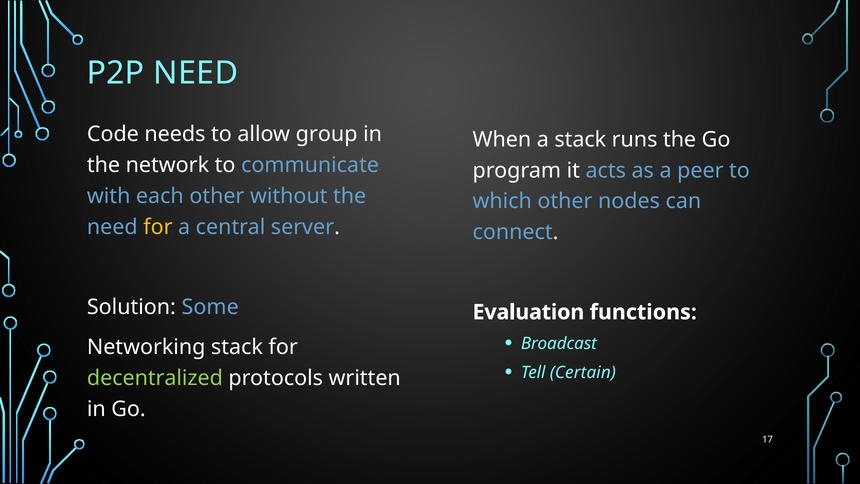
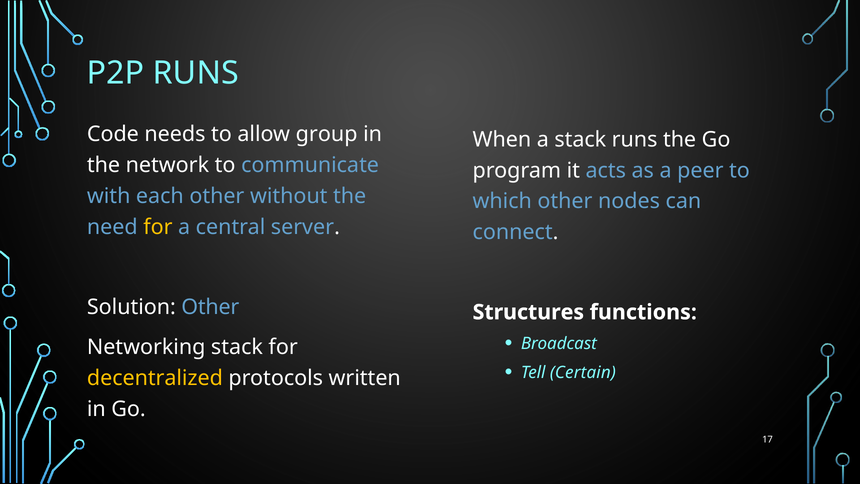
P2P NEED: NEED -> RUNS (196, 73)
Solution Some: Some -> Other (210, 307)
Evaluation: Evaluation -> Structures (528, 312)
decentralized colour: light green -> yellow (155, 378)
